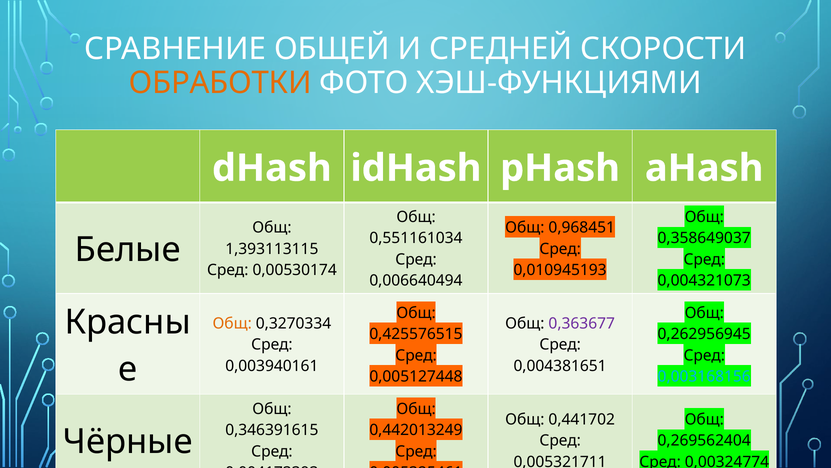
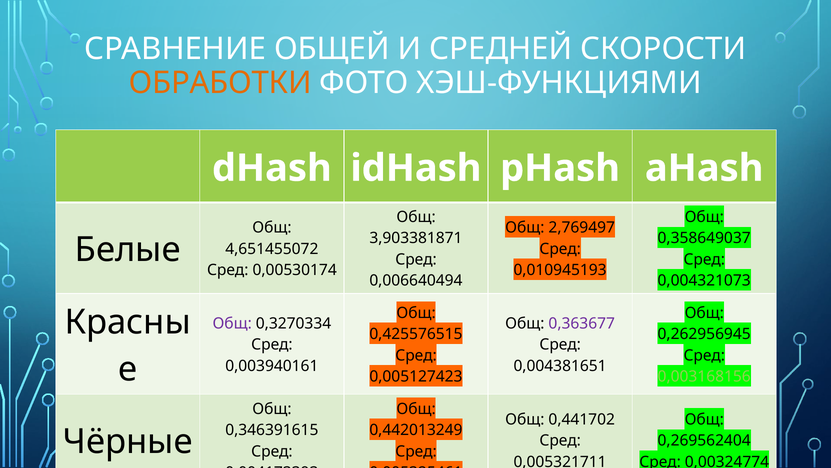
0,968451: 0,968451 -> 2,769497 (582, 227)
0,551161034: 0,551161034 -> 3,903381871 (416, 238)
1,393113115: 1,393113115 -> 4,651455072 (272, 249)
Общ colour: orange -> purple (232, 323)
0,005127448: 0,005127448 -> 0,005127423 (416, 376)
0,003168156 colour: light blue -> light green (704, 376)
